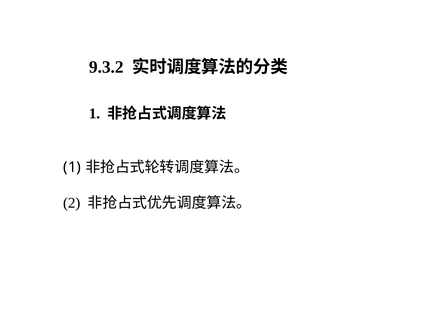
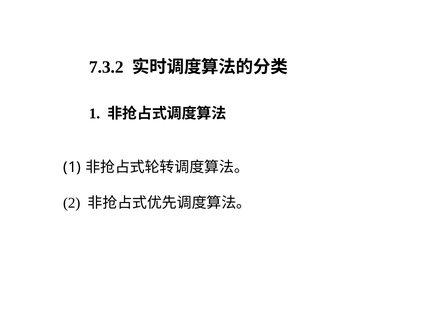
9.3.2: 9.3.2 -> 7.3.2 (106, 67)
